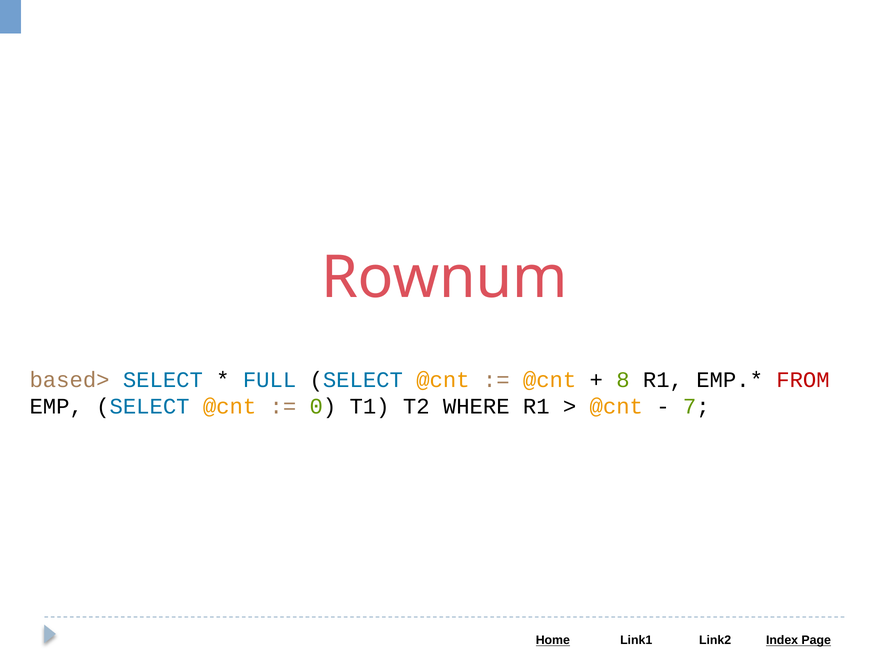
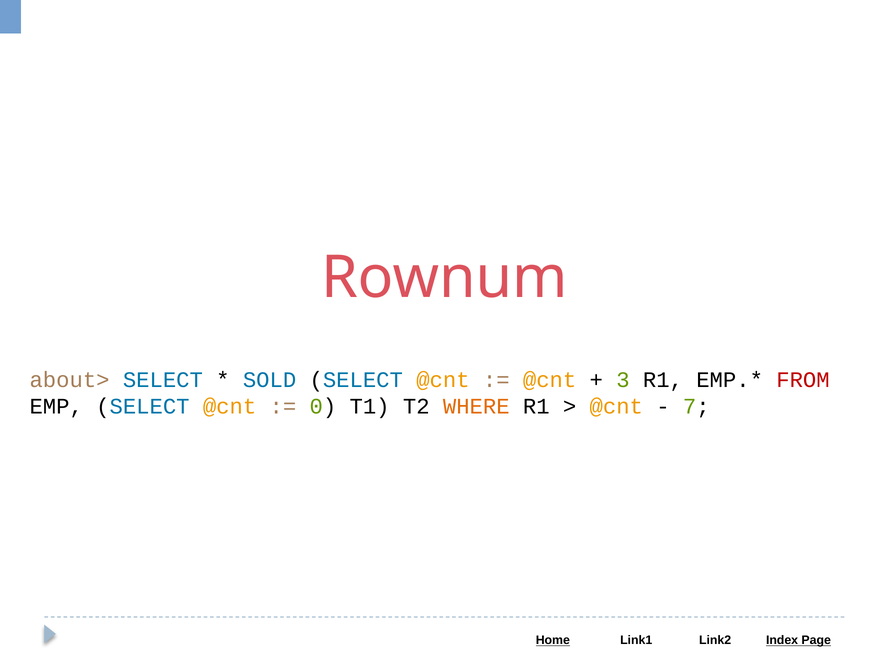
based>: based> -> about> (70, 380)
FULL: FULL -> SOLD (270, 380)
8: 8 -> 3 (623, 380)
WHERE colour: black -> orange (476, 407)
